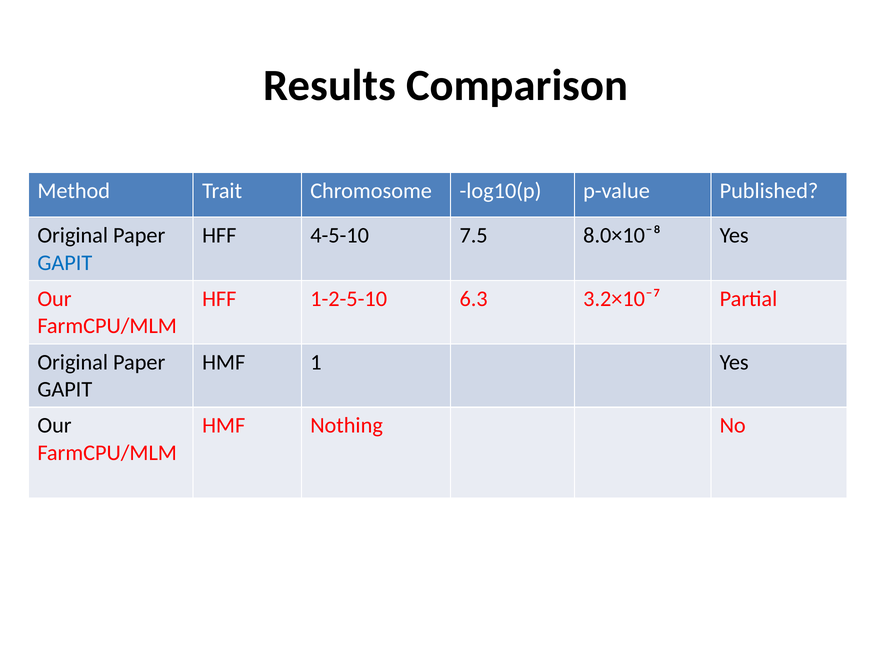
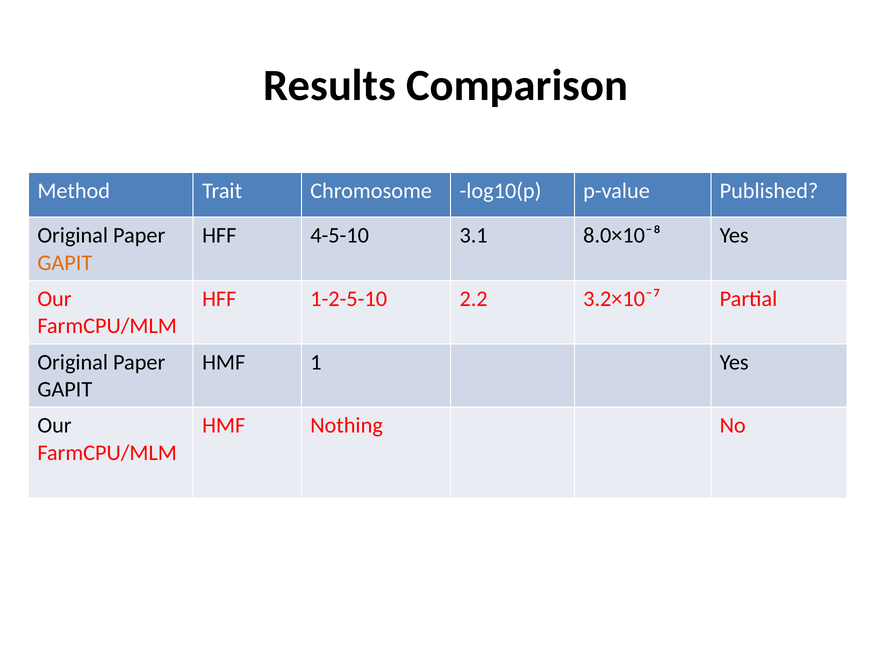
7.5: 7.5 -> 3.1 (474, 235)
GAPIT colour: blue -> orange (65, 263)
6.3: 6.3 -> 2.2 (474, 299)
